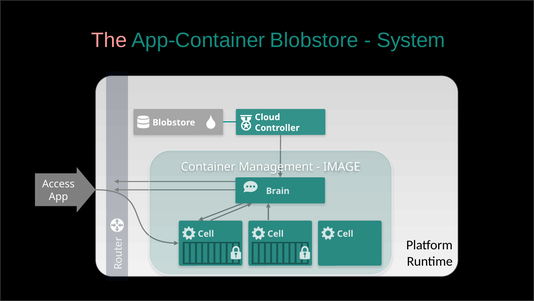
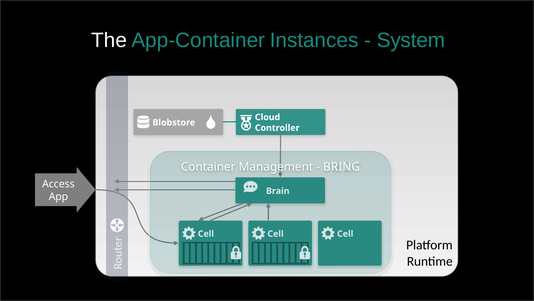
The colour: pink -> white (109, 40)
App-Container Blobstore: Blobstore -> Instances (314, 40)
IMAGE: IMAGE -> BRING (342, 166)
